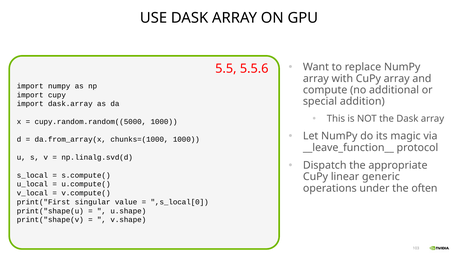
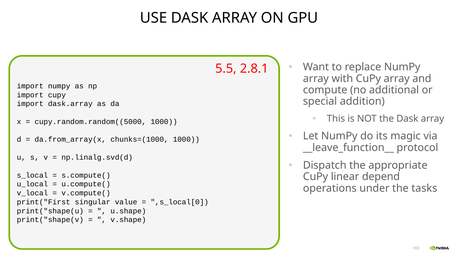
5.5.6: 5.5.6 -> 2.8.1 (254, 68)
generic: generic -> depend (381, 177)
often: often -> tasks (424, 188)
